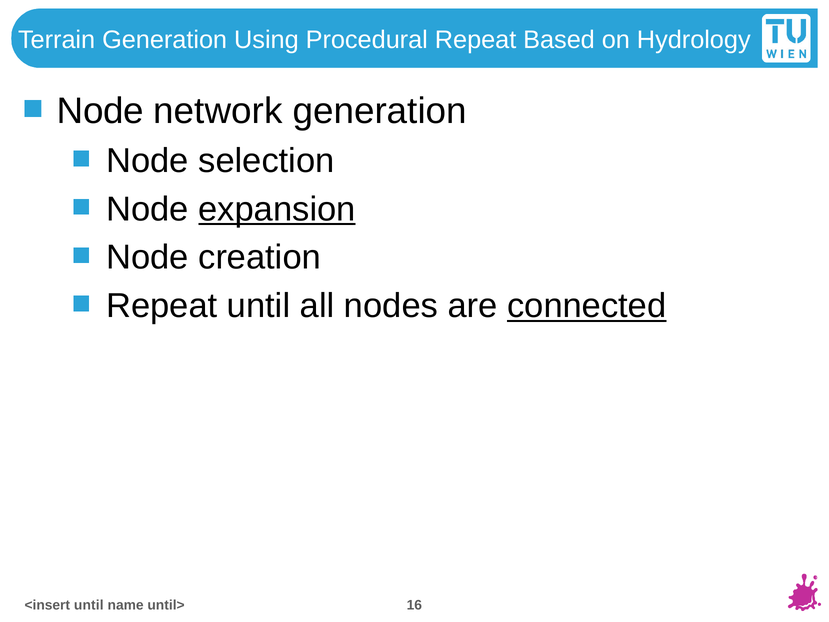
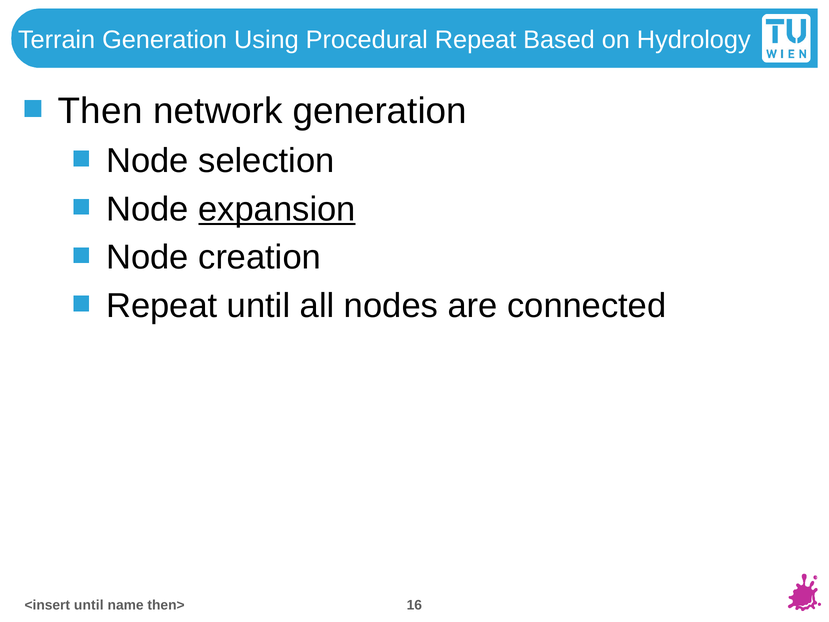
Node: Node -> Then (100, 111)
connected underline: present -> none (587, 306)
until>: until> -> then> (166, 605)
